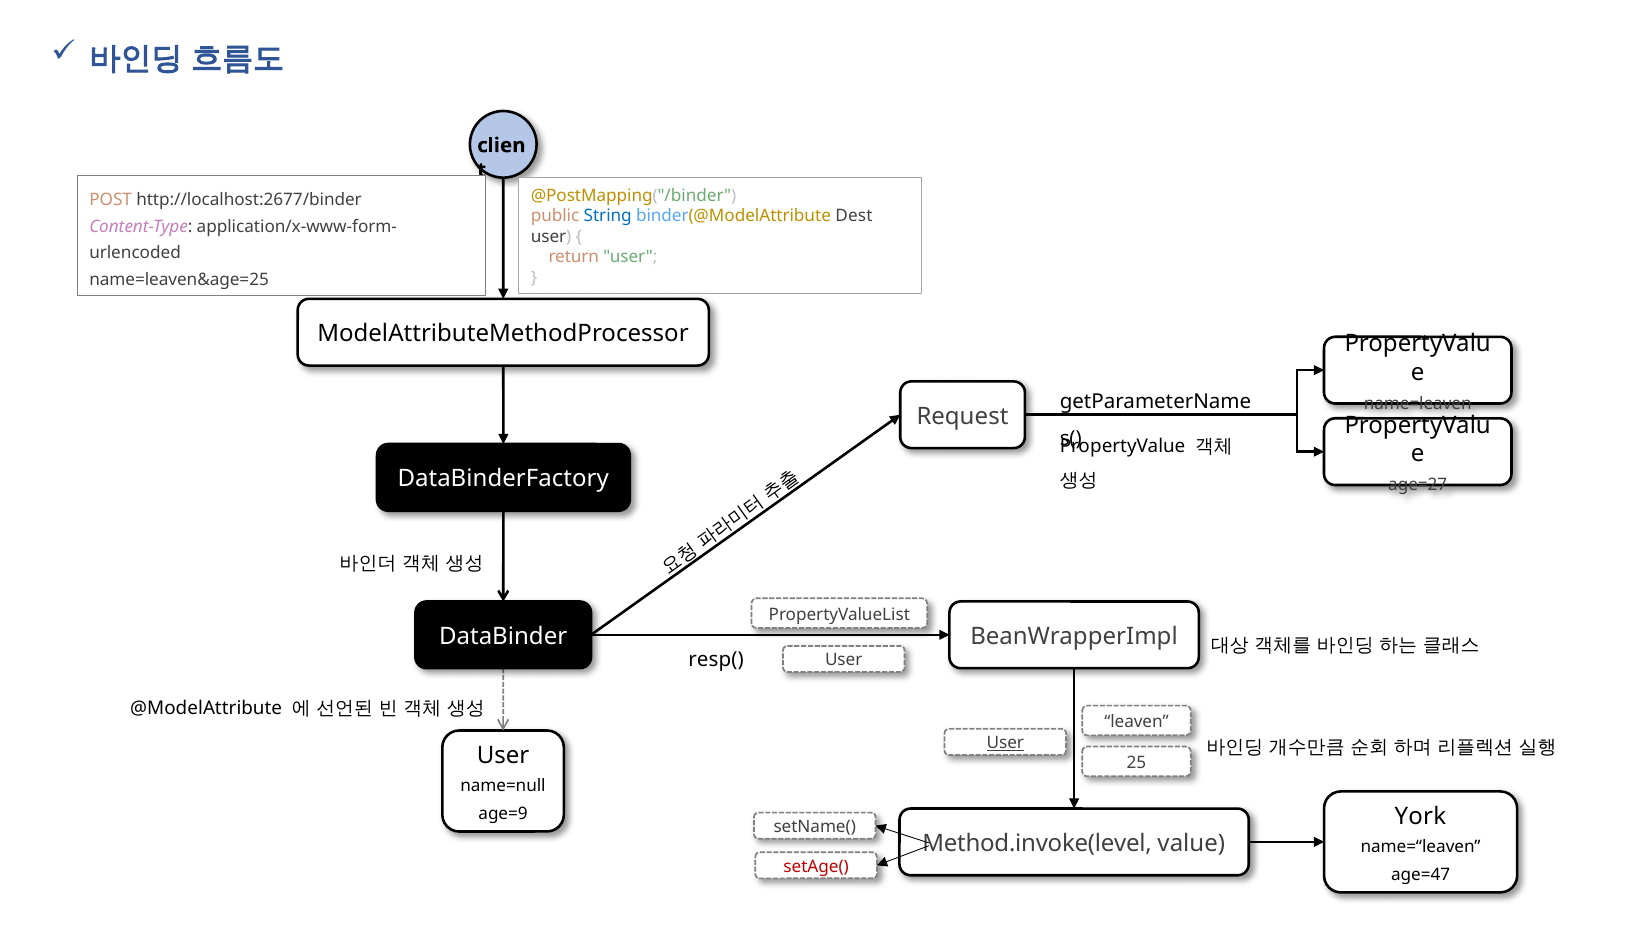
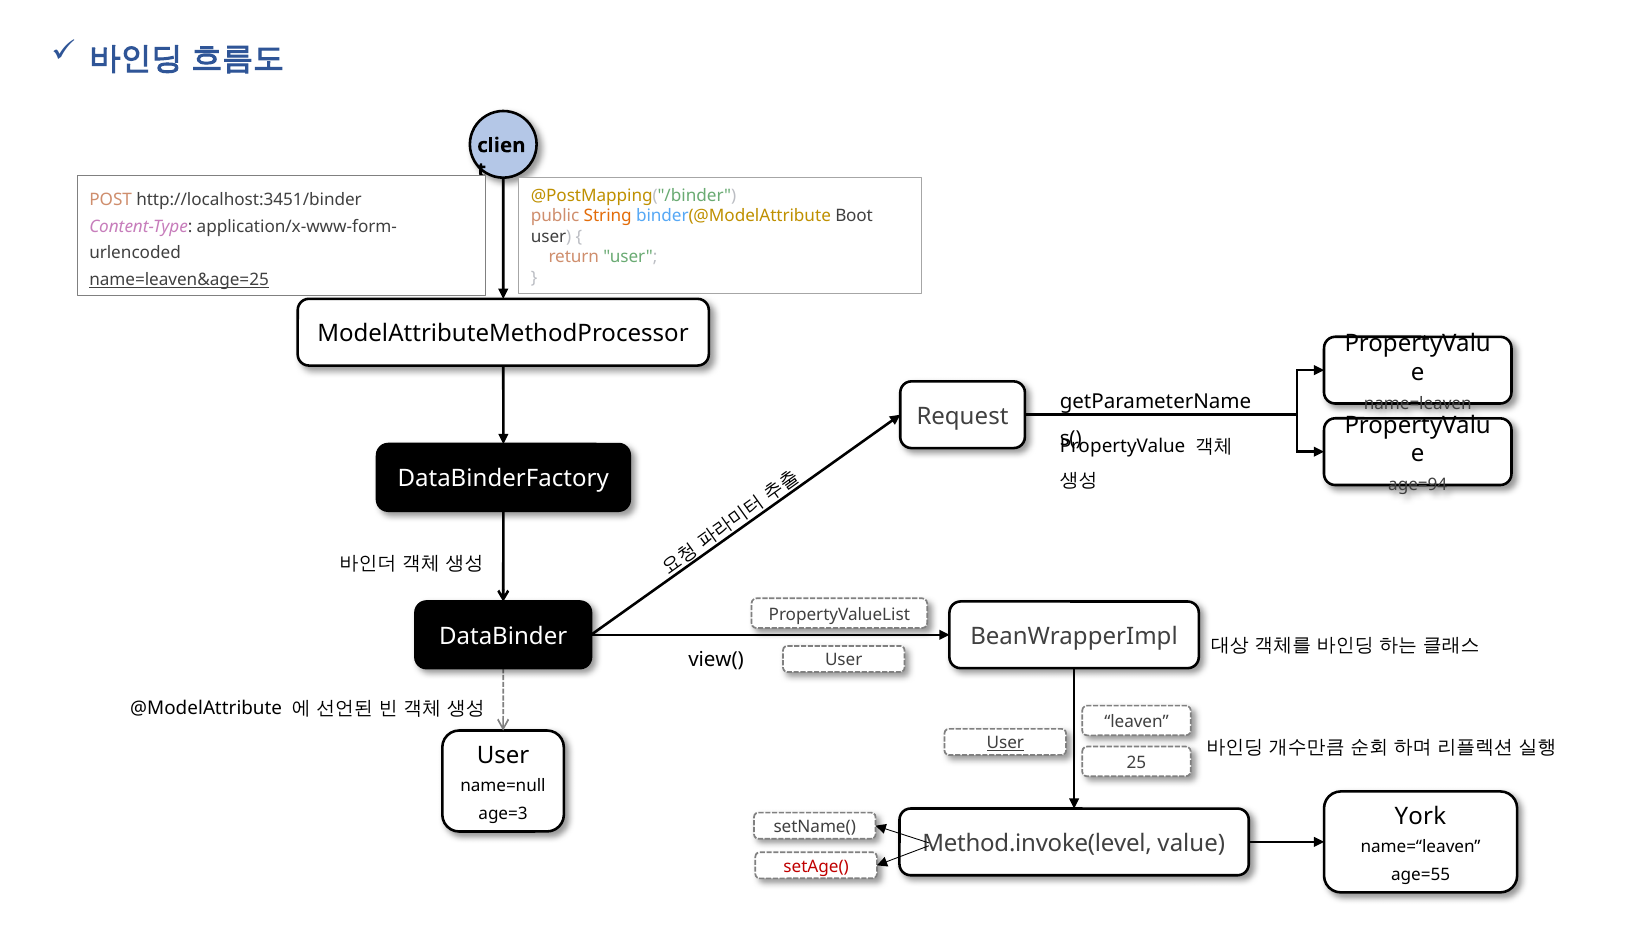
http://localhost:2677/binder: http://localhost:2677/binder -> http://localhost:3451/binder (249, 200)
String colour: blue -> orange (608, 216)
Dest: Dest -> Boot (854, 216)
name=leaven&age=25 underline: none -> present (179, 280)
age=27: age=27 -> age=94 (1418, 485)
resp(: resp( -> view( (716, 660)
age=9: age=9 -> age=3 (503, 814)
age=47: age=47 -> age=55 (1421, 875)
